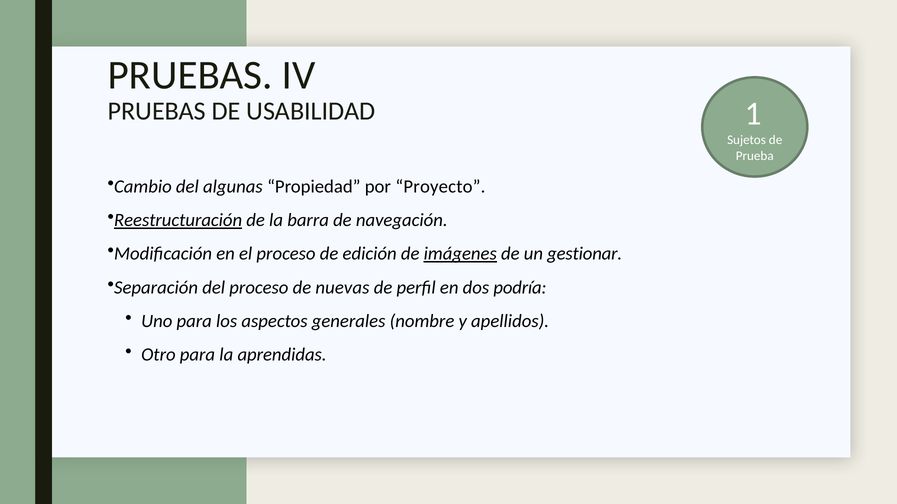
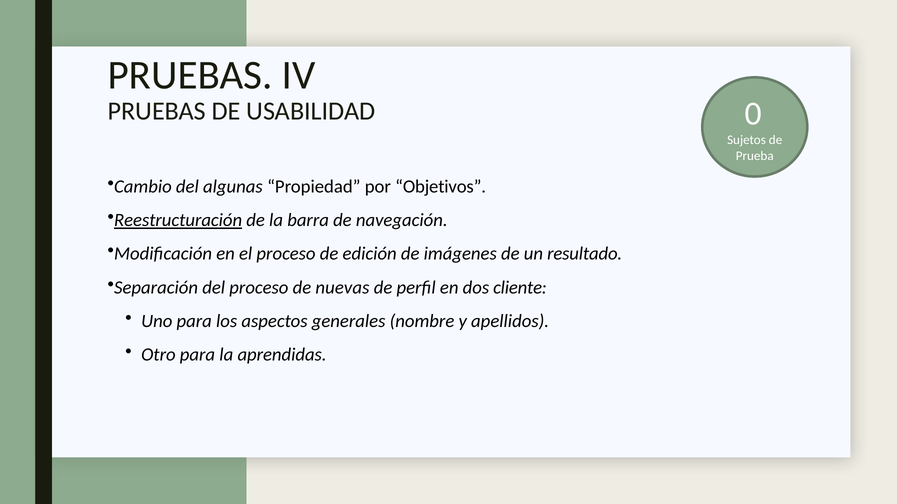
1: 1 -> 0 (753, 114)
Proyecto: Proyecto -> Objetivos (441, 187)
imágenes underline: present -> none (460, 254)
gestionar: gestionar -> resultado (585, 254)
podría: podría -> cliente (520, 288)
